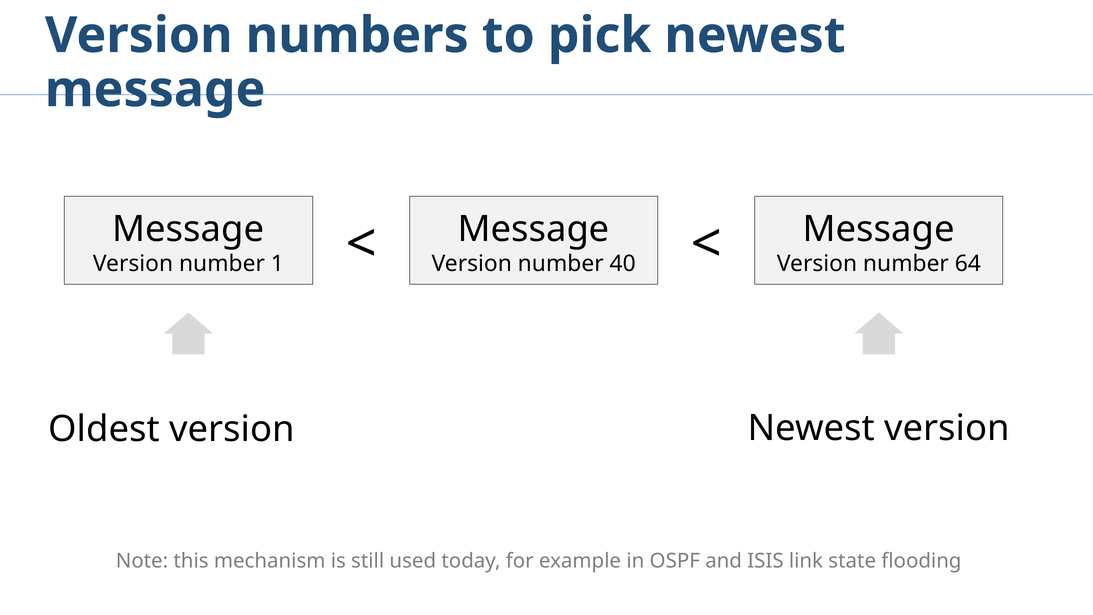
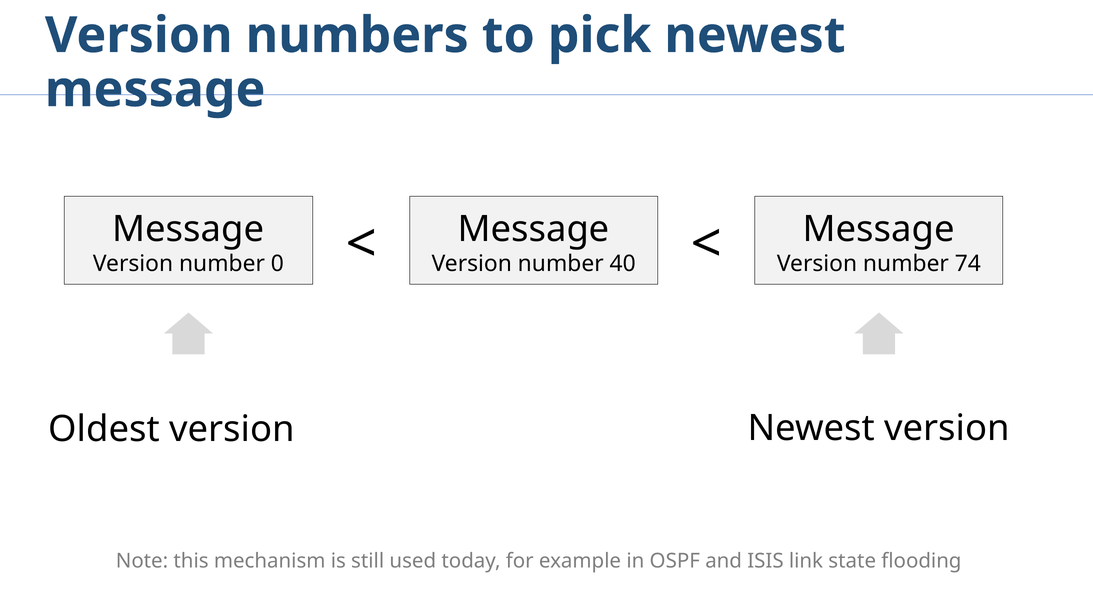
1: 1 -> 0 (277, 264)
64: 64 -> 74 (968, 264)
